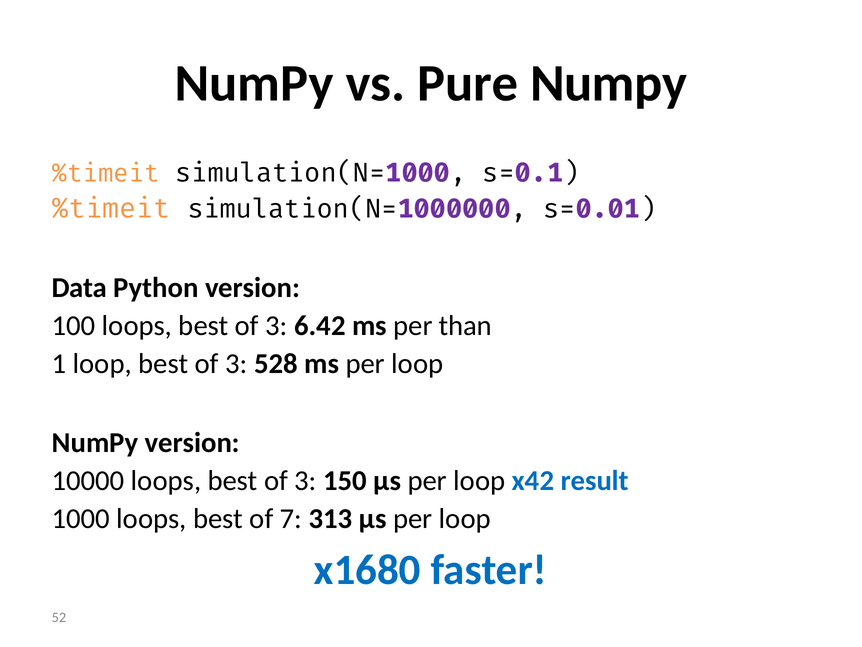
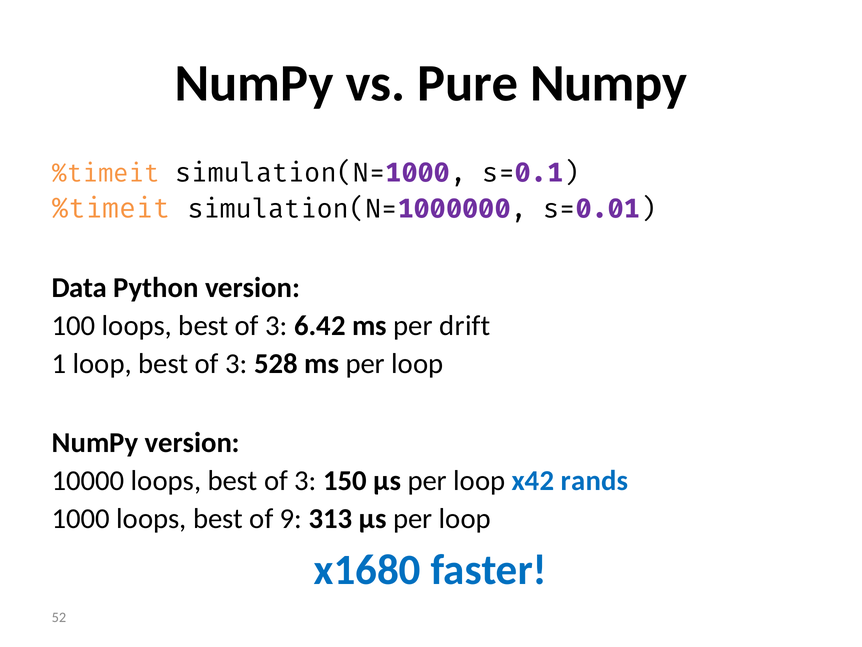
than: than -> drift (465, 325)
result: result -> rands (595, 481)
7: 7 -> 9 (291, 518)
